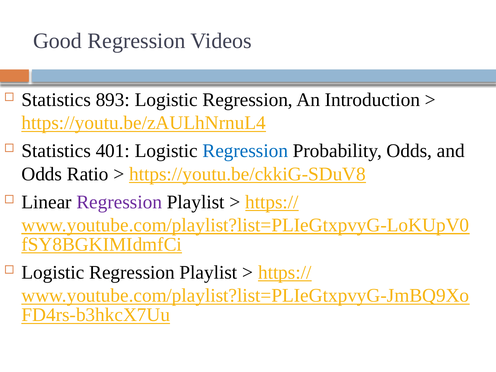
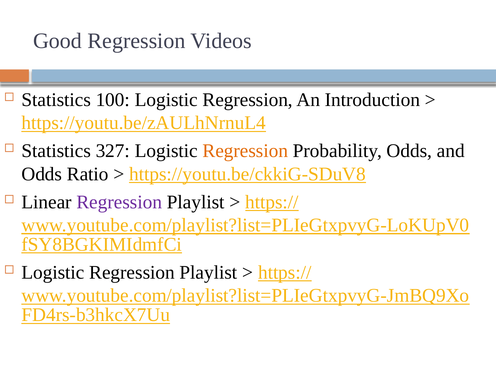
893: 893 -> 100 (113, 100)
401: 401 -> 327 (113, 151)
Regression colour: blue -> orange (245, 151)
